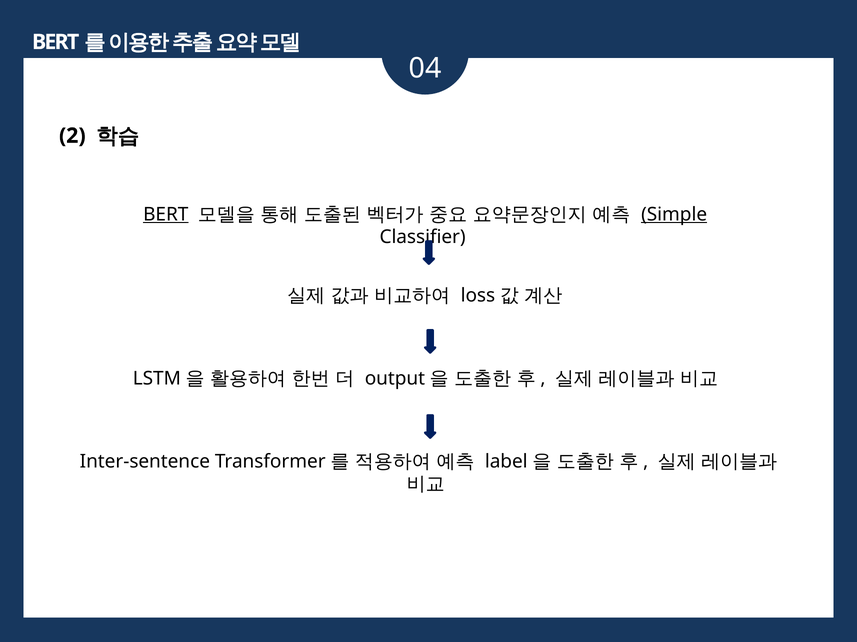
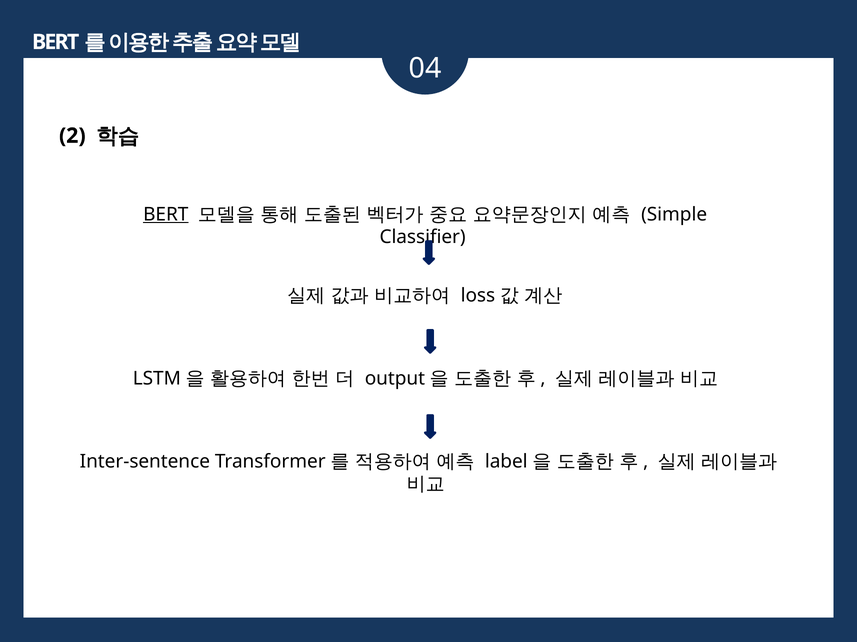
Simple underline: present -> none (674, 215)
